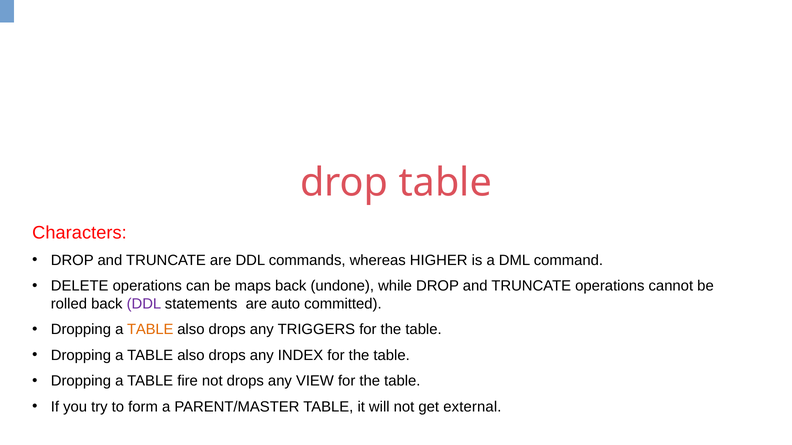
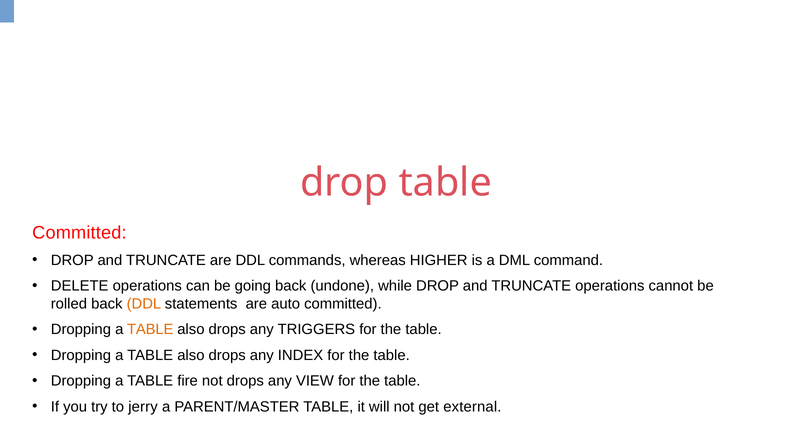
Characters: Characters -> Committed (79, 233)
maps: maps -> going (253, 286)
DDL colour: purple -> orange (144, 304)
form: form -> jerry (143, 407)
